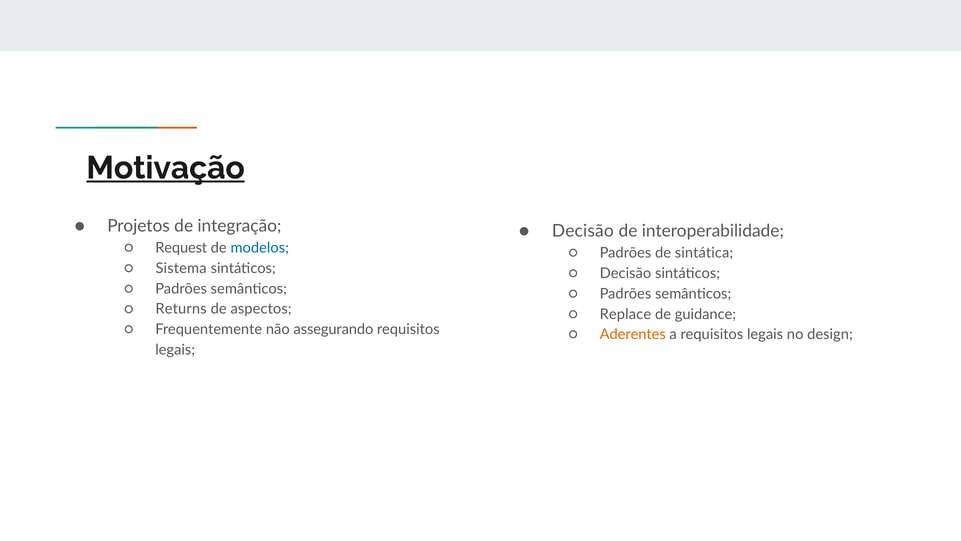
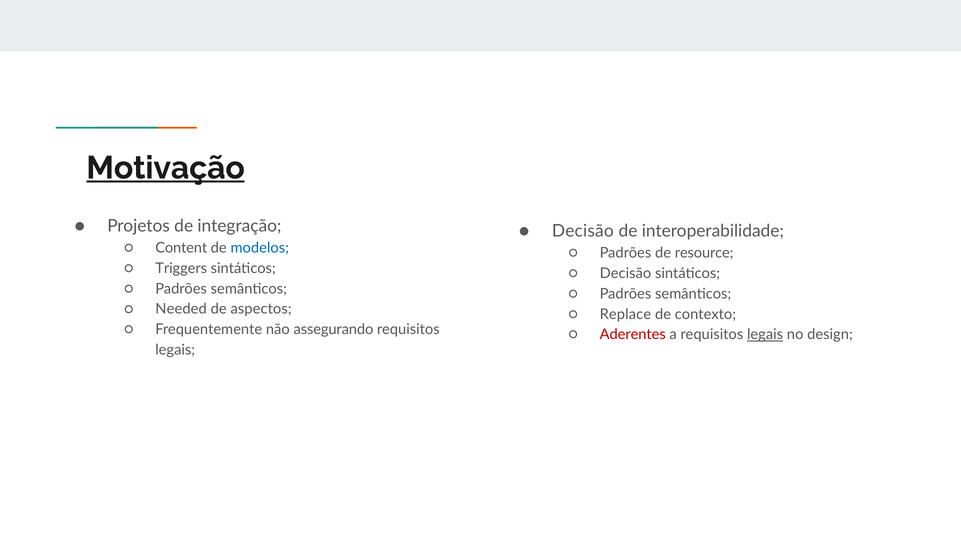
Request: Request -> Content (181, 248)
sintática: sintática -> resource (704, 253)
Sistema: Sistema -> Triggers (181, 268)
Returns: Returns -> Needed (181, 309)
guidance: guidance -> contexto (705, 314)
Aderentes colour: orange -> red (633, 334)
legais underline: none -> present (765, 334)
